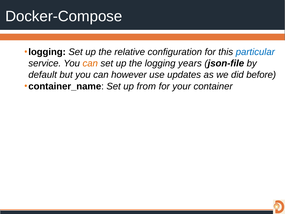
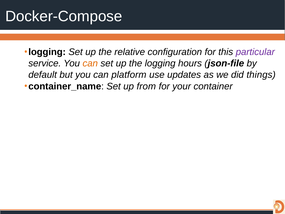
particular colour: blue -> purple (255, 52)
years: years -> hours (190, 63)
however: however -> platform (129, 75)
before: before -> things (261, 75)
